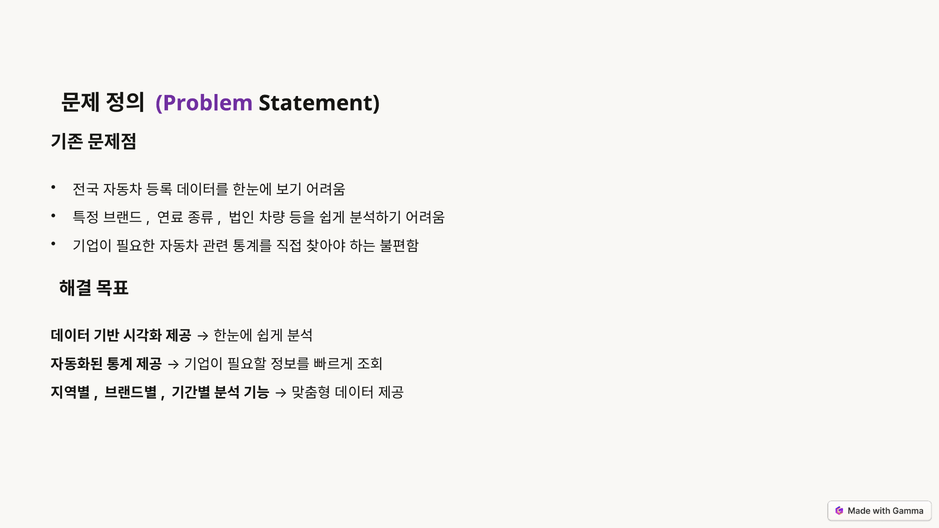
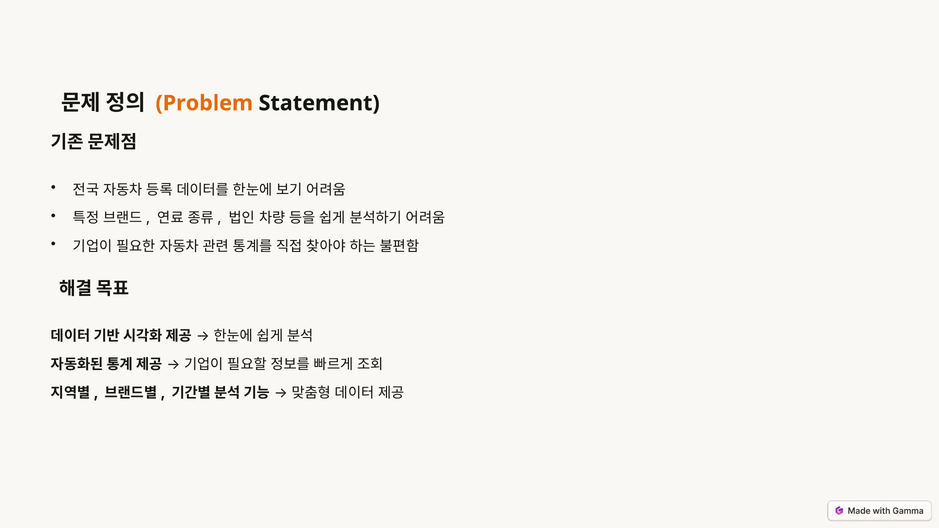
Problem colour: purple -> orange (204, 103)
